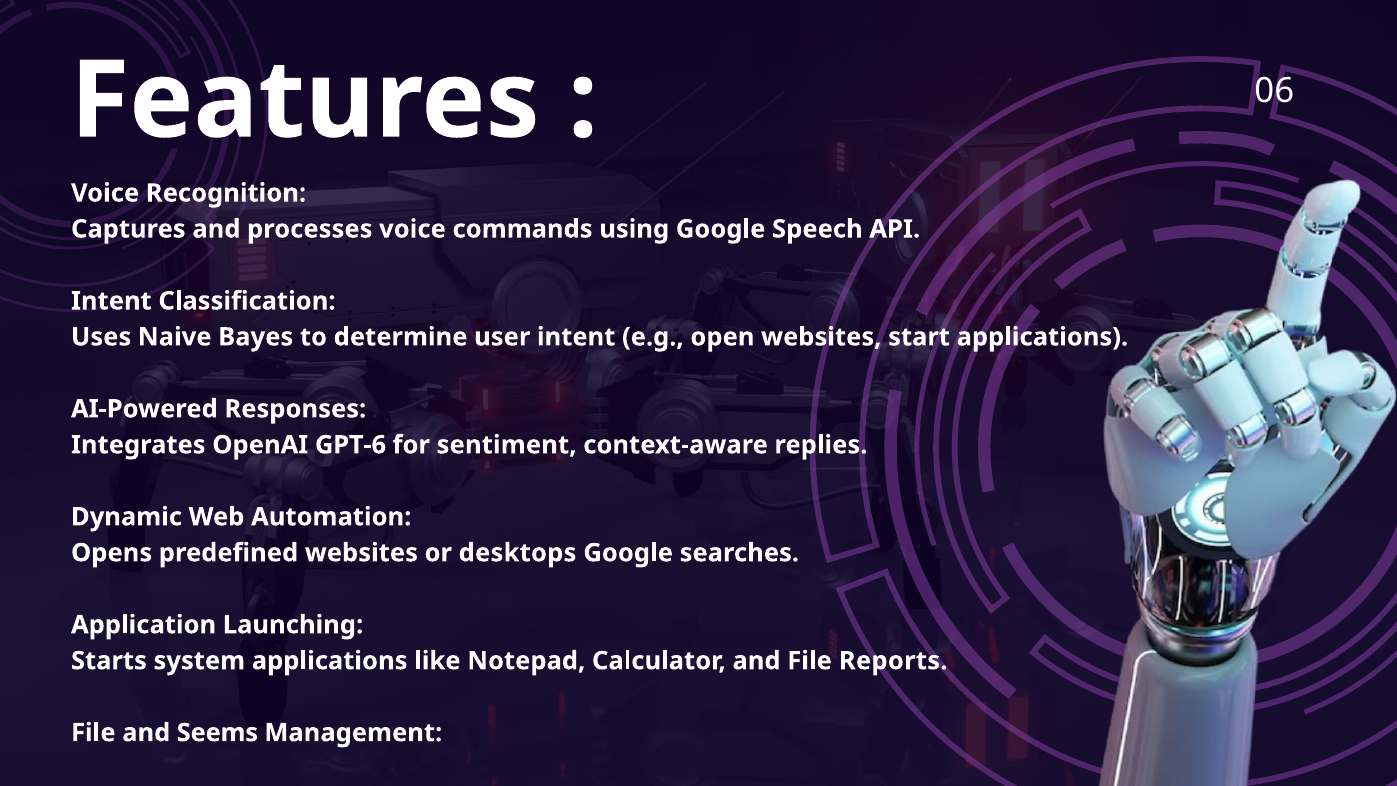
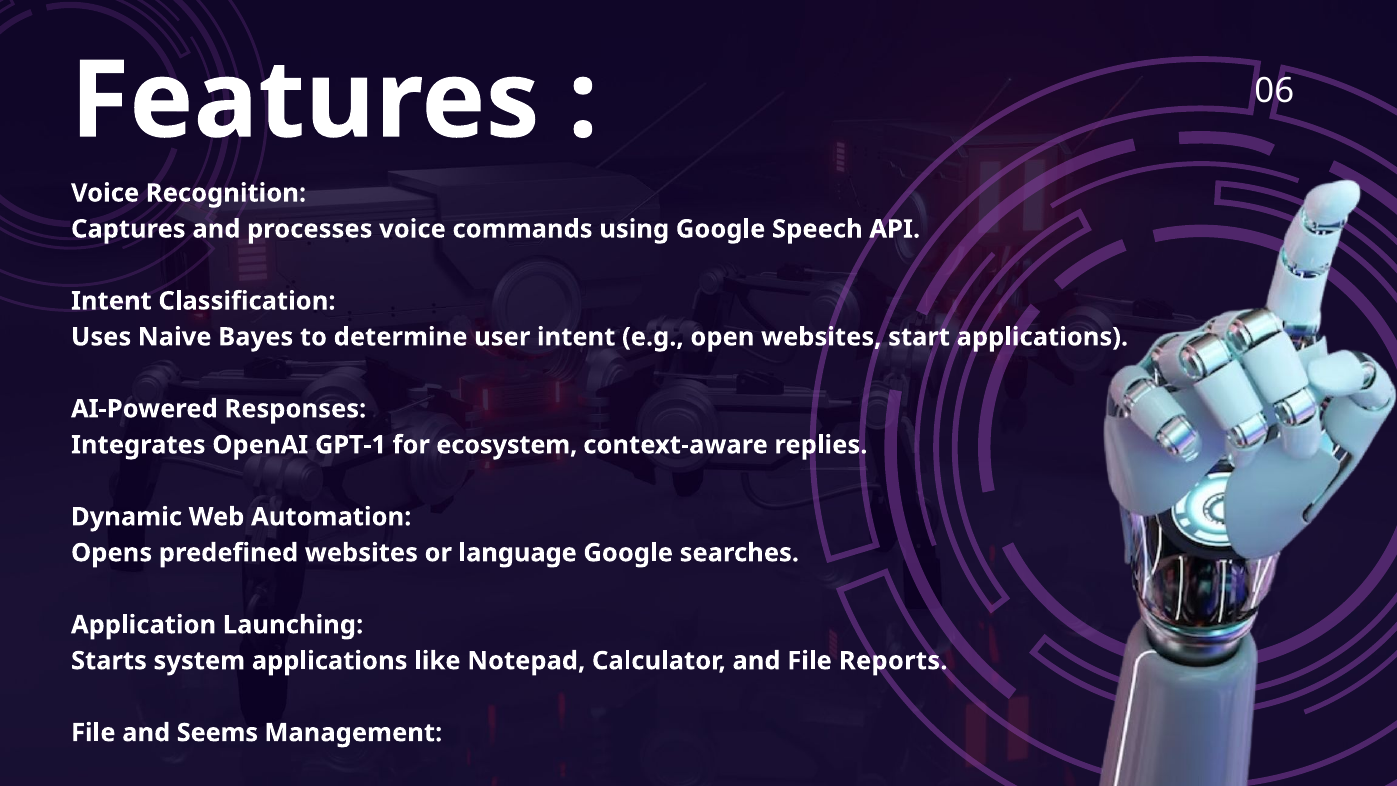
GPT-6: GPT-6 -> GPT-1 (351, 445)
sentiment: sentiment -> ecosystem (507, 445)
desktops: desktops -> language (518, 553)
